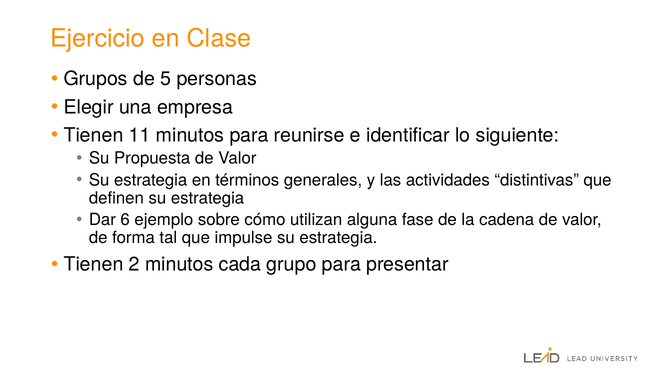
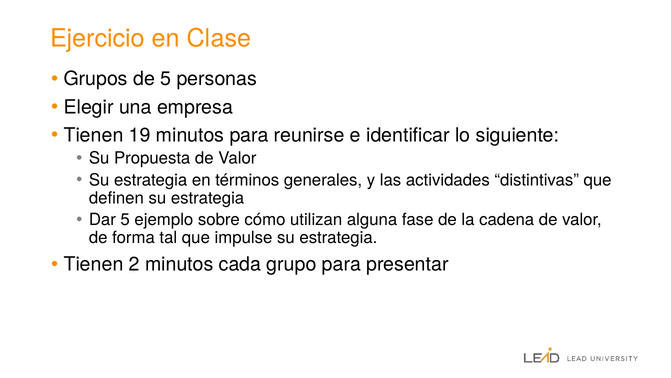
11: 11 -> 19 (140, 135)
Dar 6: 6 -> 5 (125, 219)
